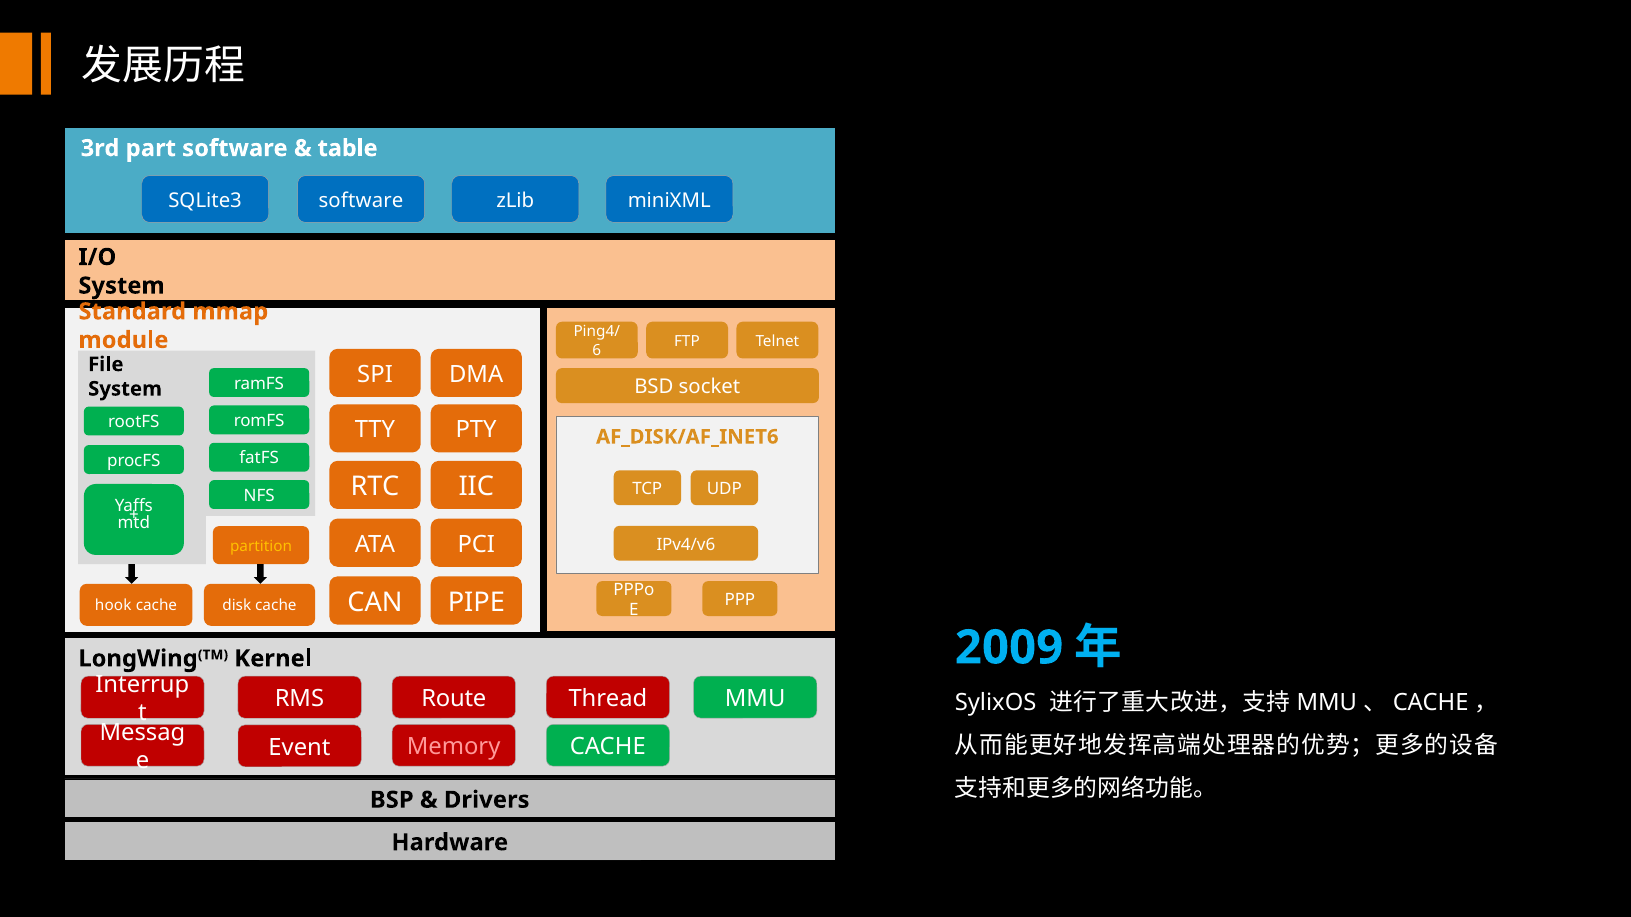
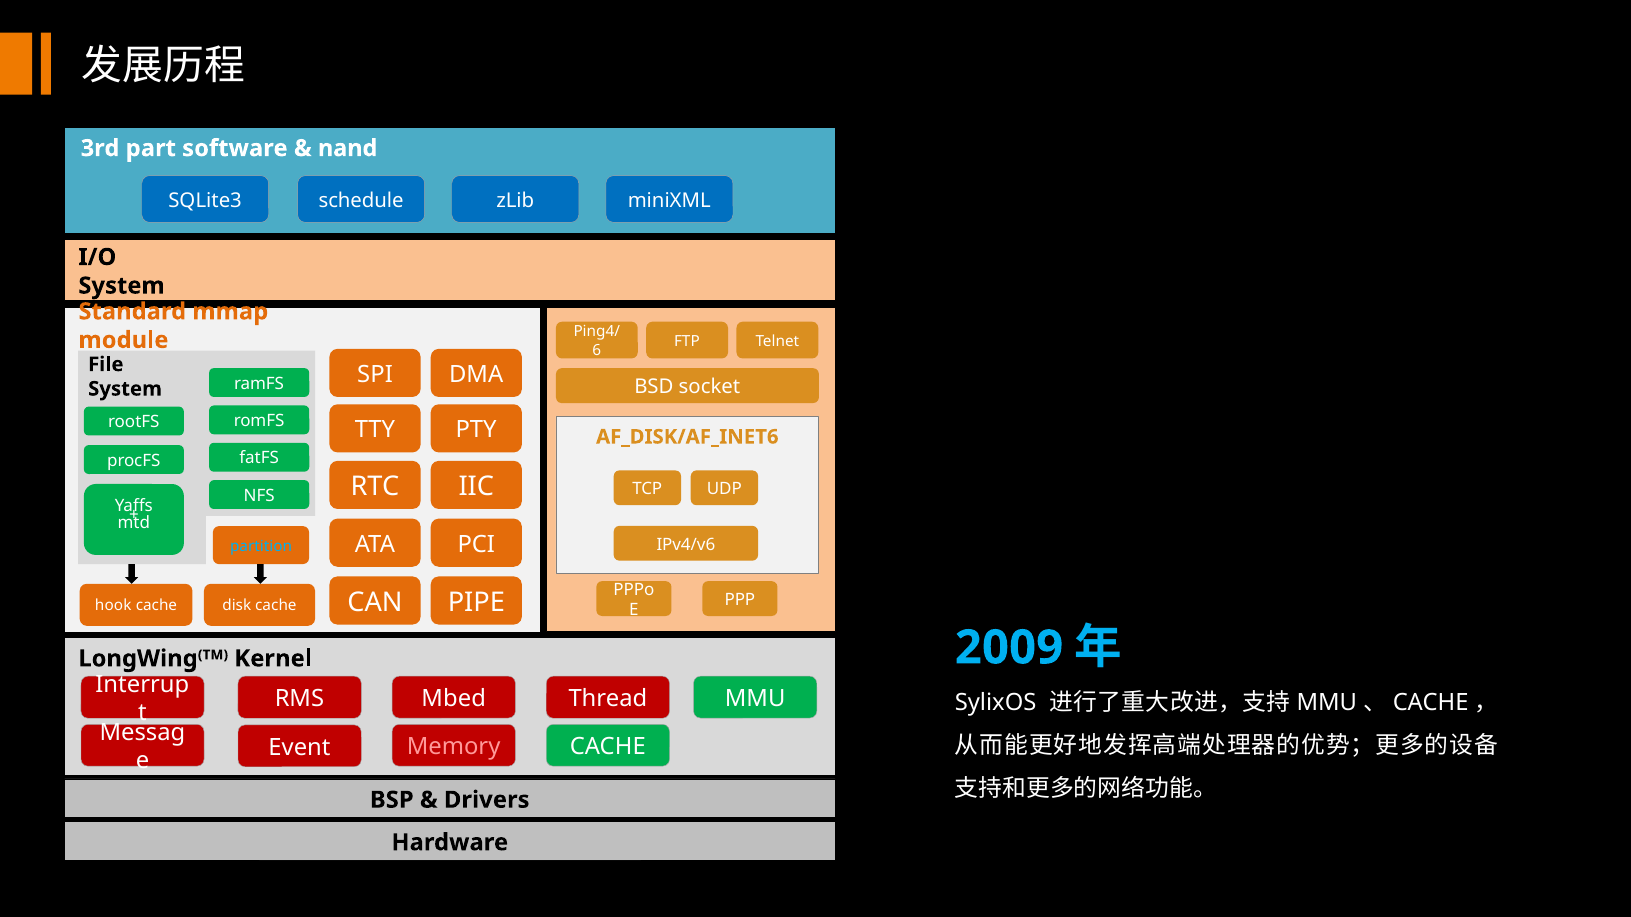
table: table -> nand (348, 148)
SQLite3 software: software -> schedule (361, 200)
partition colour: yellow -> light blue (261, 546)
Route: Route -> Mbed (454, 699)
